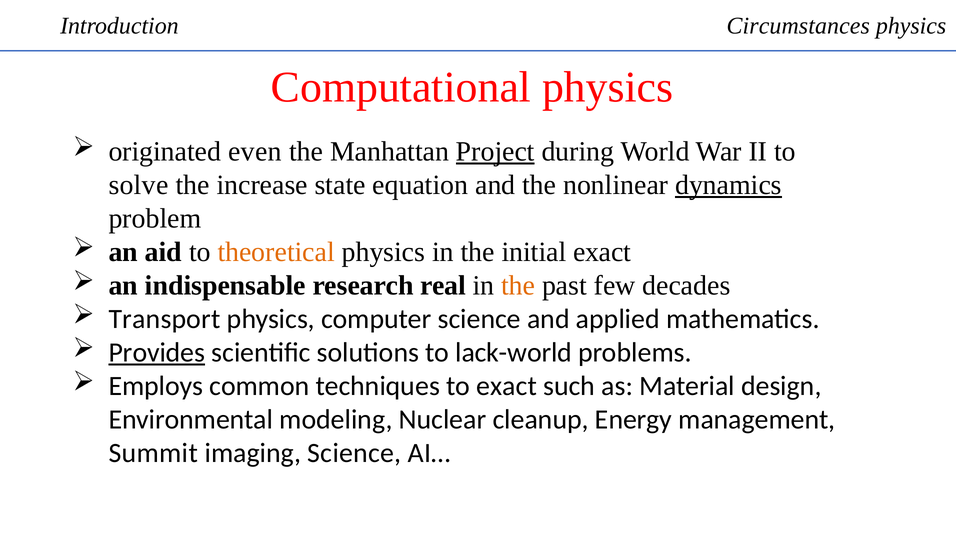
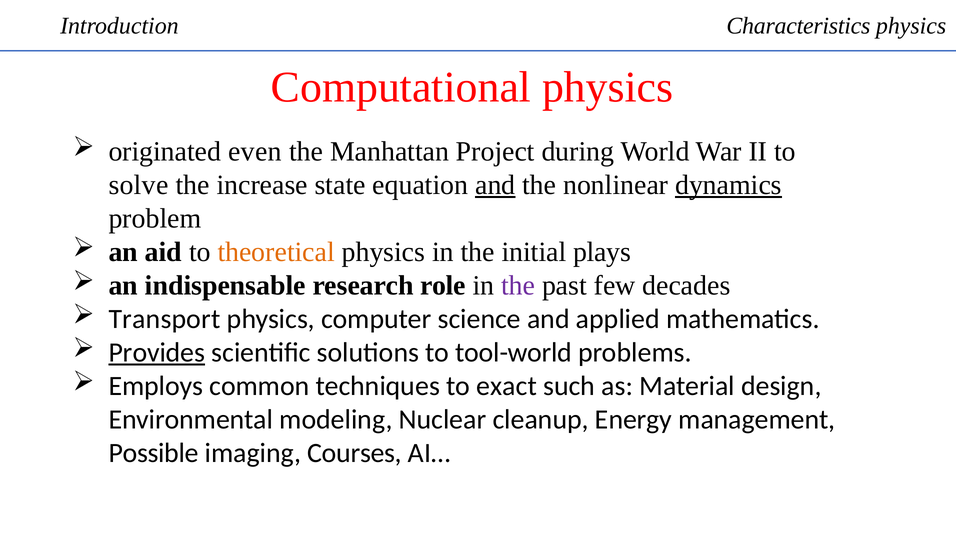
Circumstances: Circumstances -> Characteristics (798, 26)
Project underline: present -> none (495, 151)
and underline: none -> present (495, 185)
initial exact: exact -> plays (602, 252)
real: real -> role (443, 285)
the colour: orange -> purple (518, 285)
lack-world: lack-world -> tool-world (514, 352)
Summit: Summit -> Possible (154, 453)
imaging Science: Science -> Courses (355, 453)
